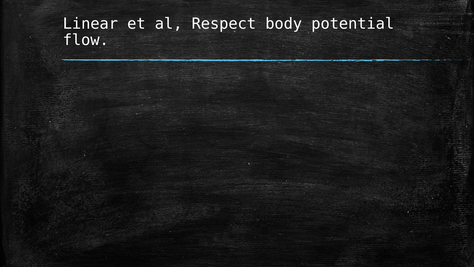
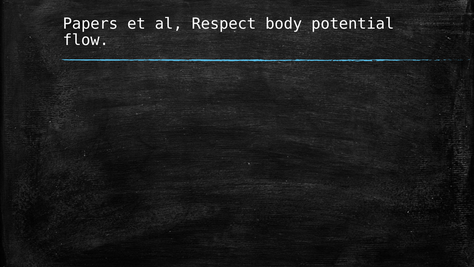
Linear: Linear -> Papers (90, 24)
